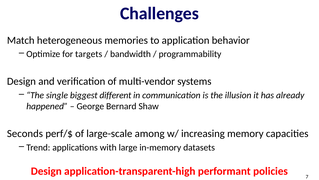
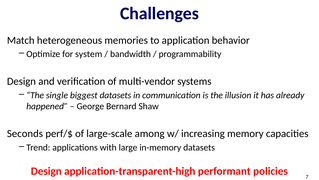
targets: targets -> system (89, 54)
biggest different: different -> datasets (115, 95)
